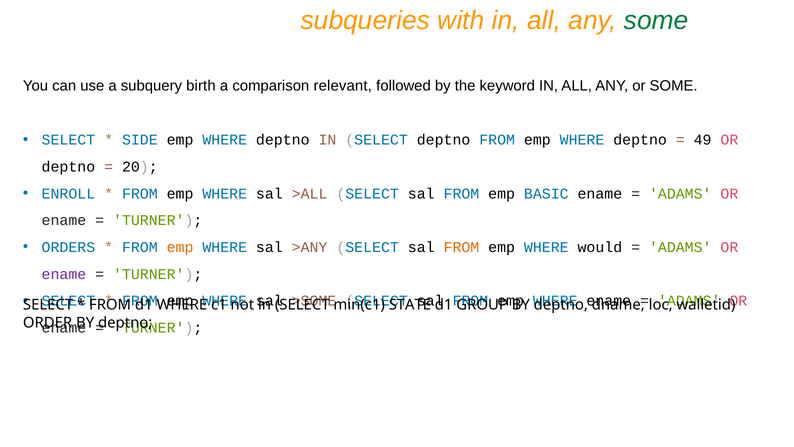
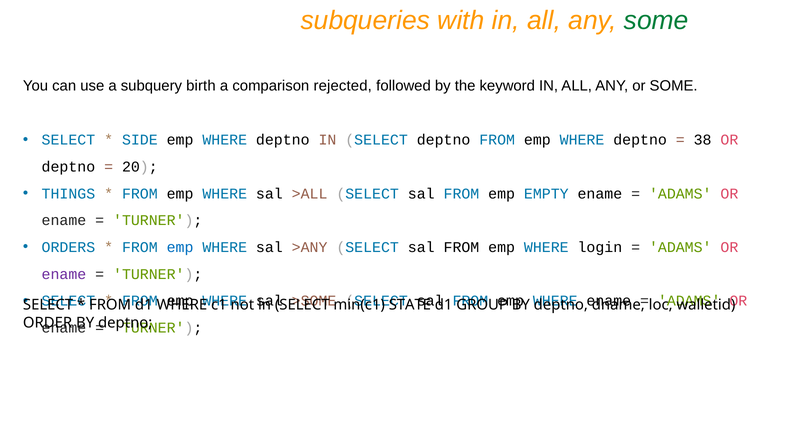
relevant: relevant -> rejected (343, 86)
49: 49 -> 38 (703, 140)
ENROLL: ENROLL -> THINGS (68, 194)
BASIC: BASIC -> EMPTY (546, 194)
emp colour: orange -> blue (180, 247)
FROM colour: orange -> black (461, 247)
would: would -> login (600, 247)
